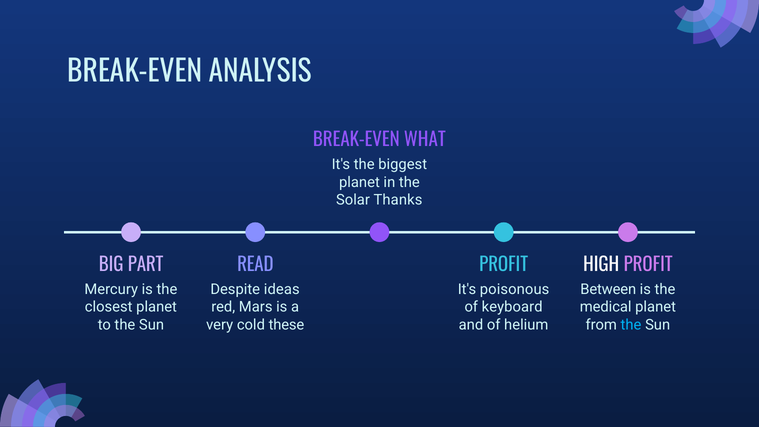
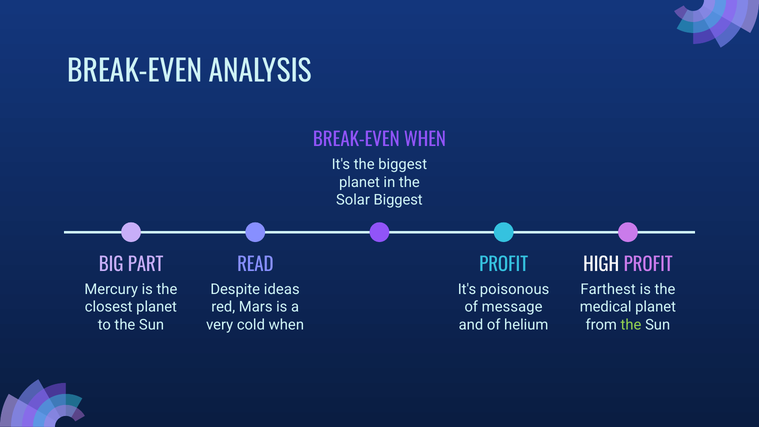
BREAK-EVEN WHAT: WHAT -> WHEN (425, 140)
Solar Thanks: Thanks -> Biggest (398, 200)
Between: Between -> Farthest (608, 289)
keyboard: keyboard -> message (512, 307)
cold these: these -> when (286, 325)
the colour: light blue -> light green (631, 325)
